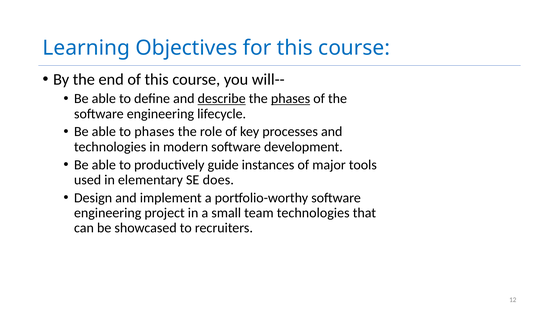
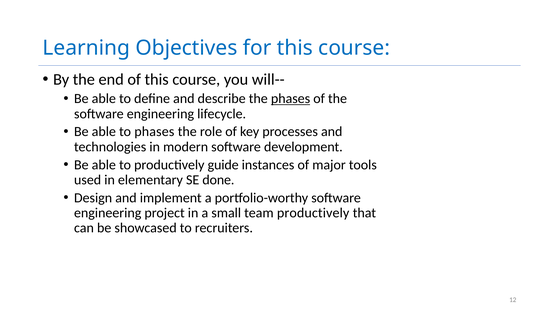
describe underline: present -> none (222, 99)
does: does -> done (218, 180)
team technologies: technologies -> productively (313, 213)
